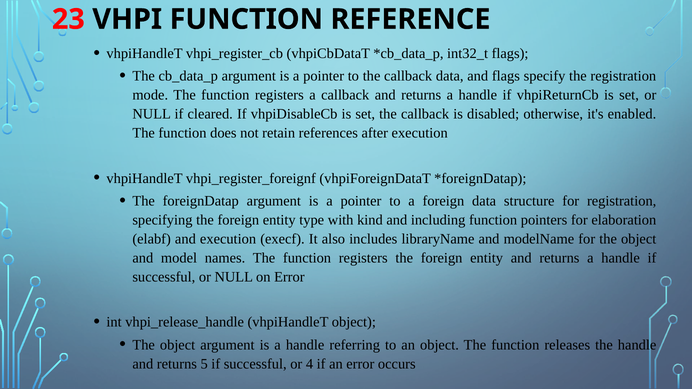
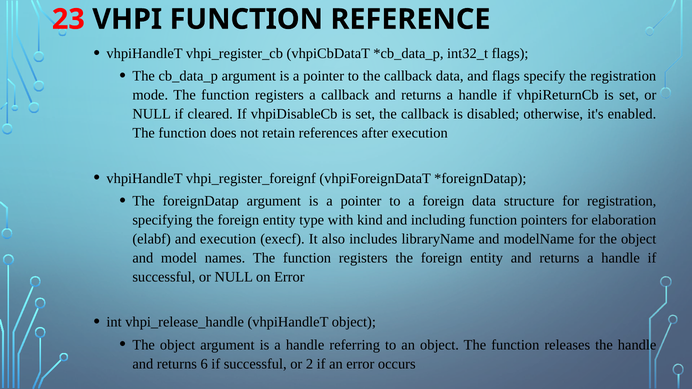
5: 5 -> 6 (204, 364)
4: 4 -> 2 (310, 364)
